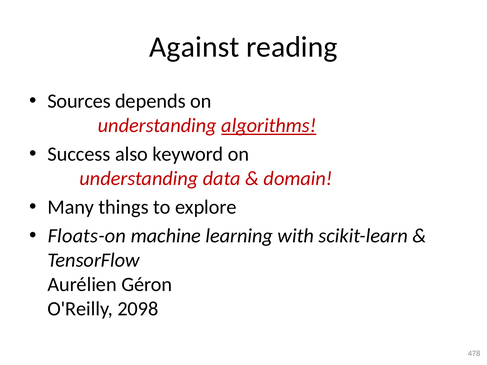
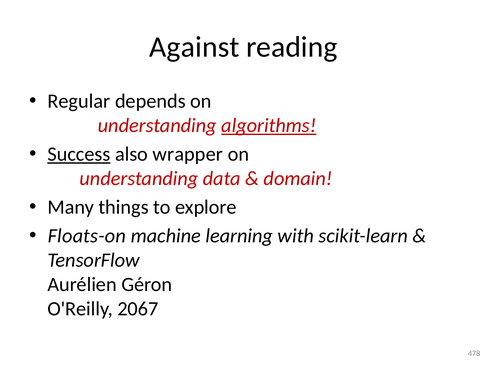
Sources: Sources -> Regular (79, 101)
Success underline: none -> present (79, 154)
keyword: keyword -> wrapper (188, 154)
2098: 2098 -> 2067 (138, 309)
